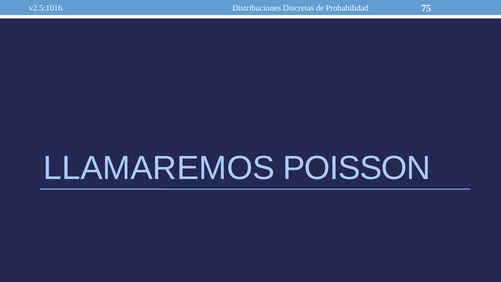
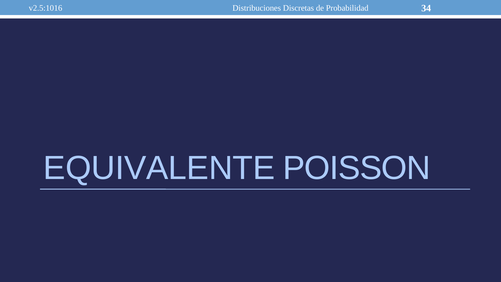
75: 75 -> 34 (426, 8)
LLAMAREMOS: LLAMAREMOS -> EQUIVALENTE (159, 168)
